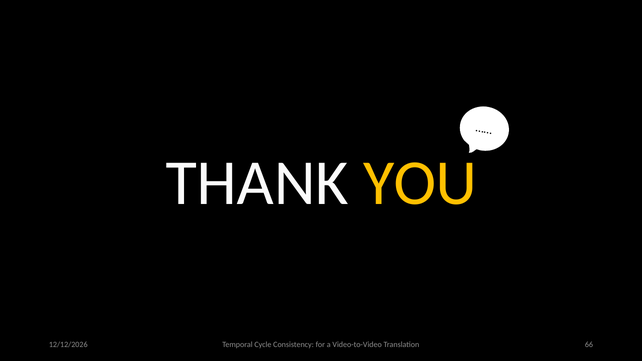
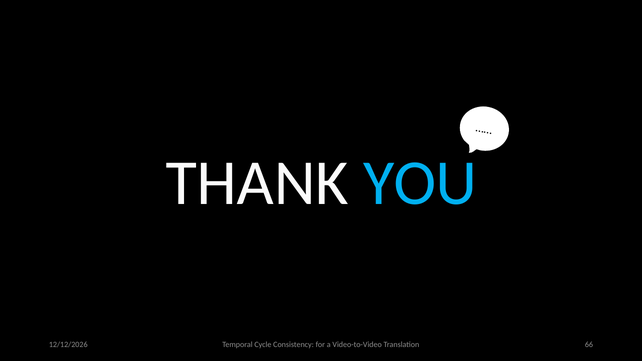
YOU colour: yellow -> light blue (420, 183)
